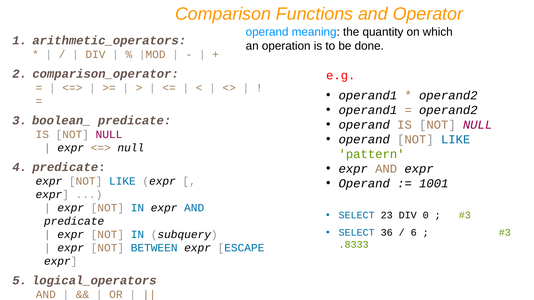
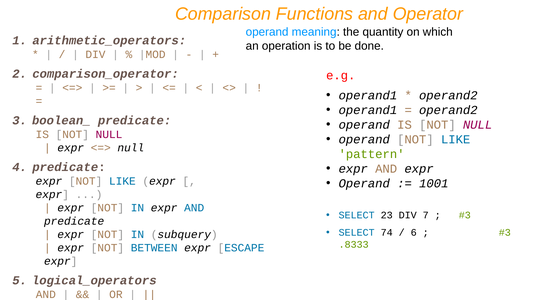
0: 0 -> 7 (426, 216)
36: 36 -> 74 (387, 233)
